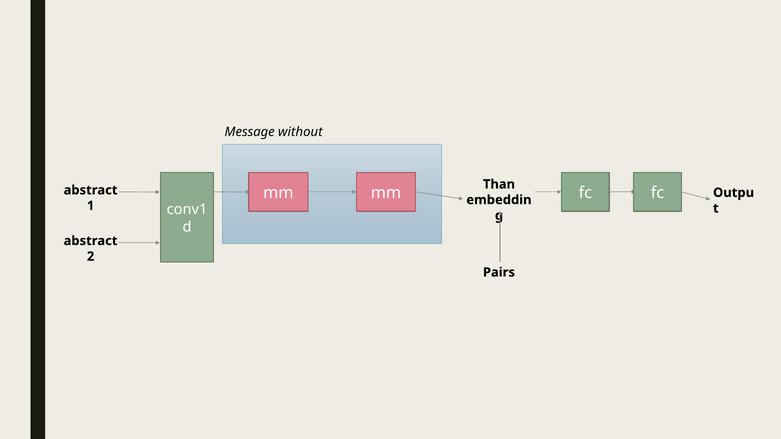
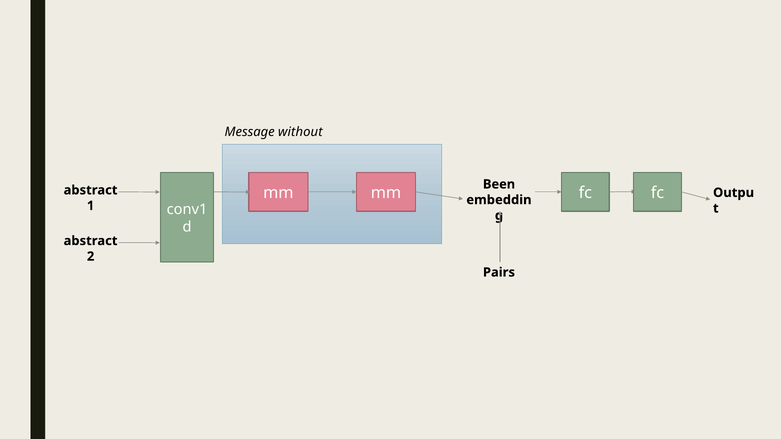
Than: Than -> Been (499, 184)
